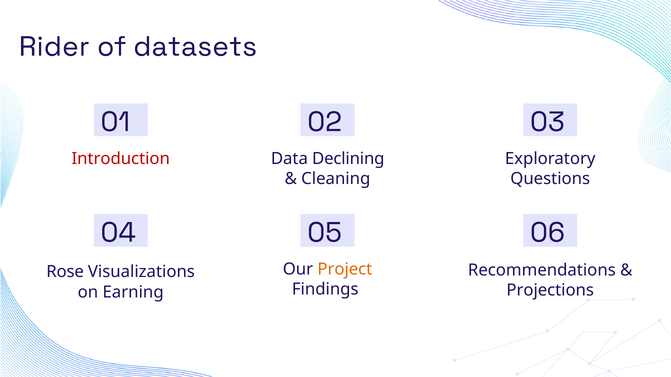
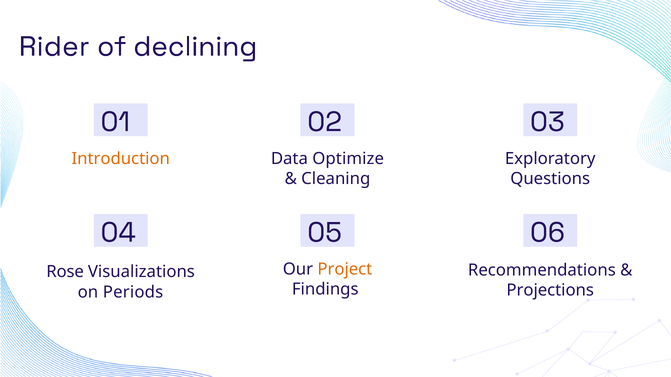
datasets: datasets -> declining (195, 47)
Introduction colour: red -> orange (121, 159)
Declining: Declining -> Optimize (348, 159)
Earning: Earning -> Periods (133, 292)
